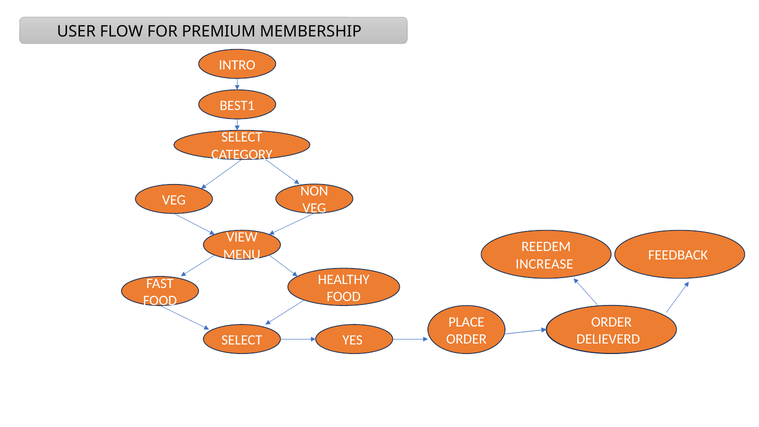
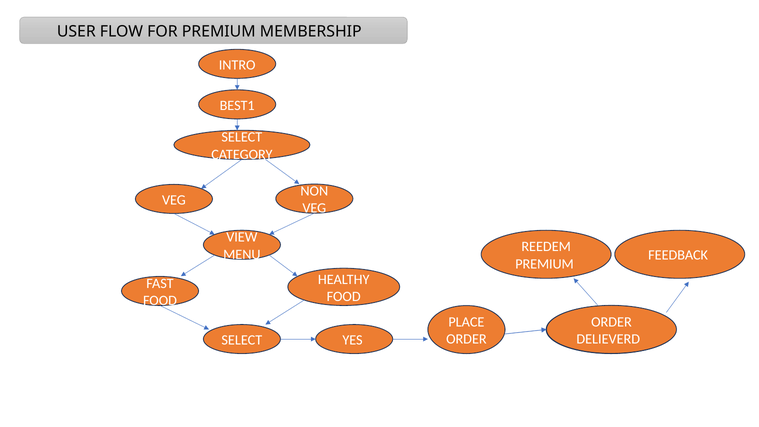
INCREASE: INCREASE -> PREMIUM (545, 264)
